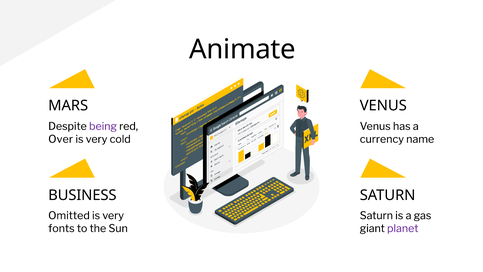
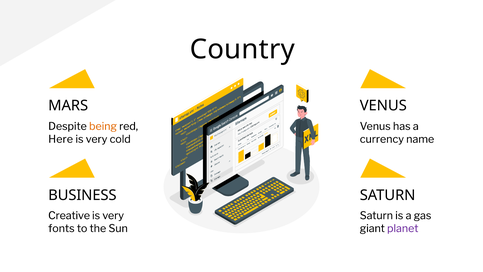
Animate: Animate -> Country (242, 49)
being colour: purple -> orange (103, 126)
Over: Over -> Here (61, 139)
Omitted: Omitted -> Creative (69, 215)
